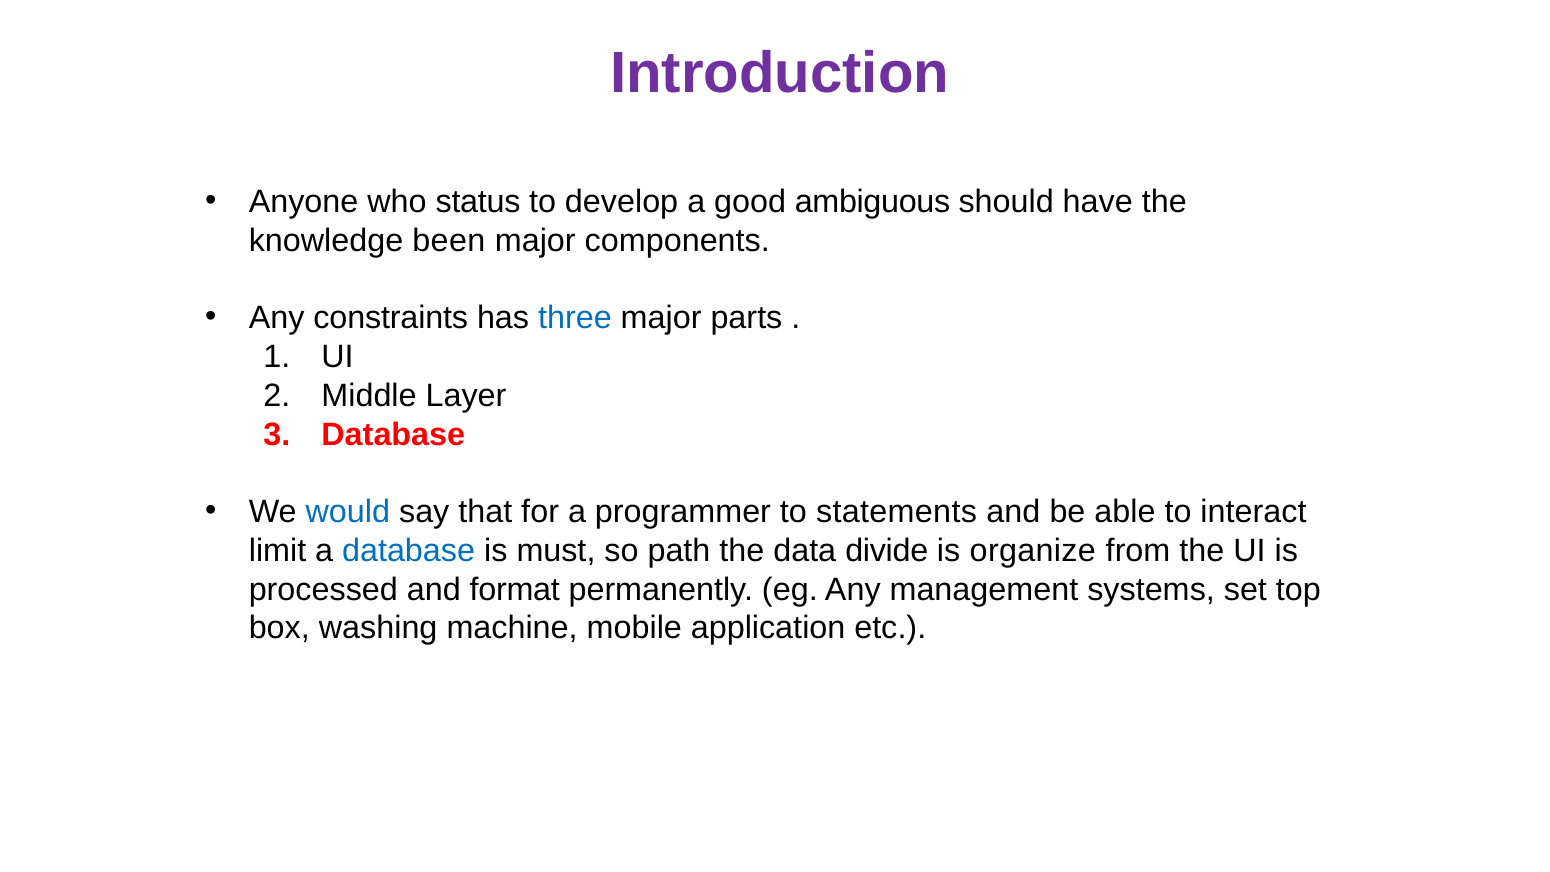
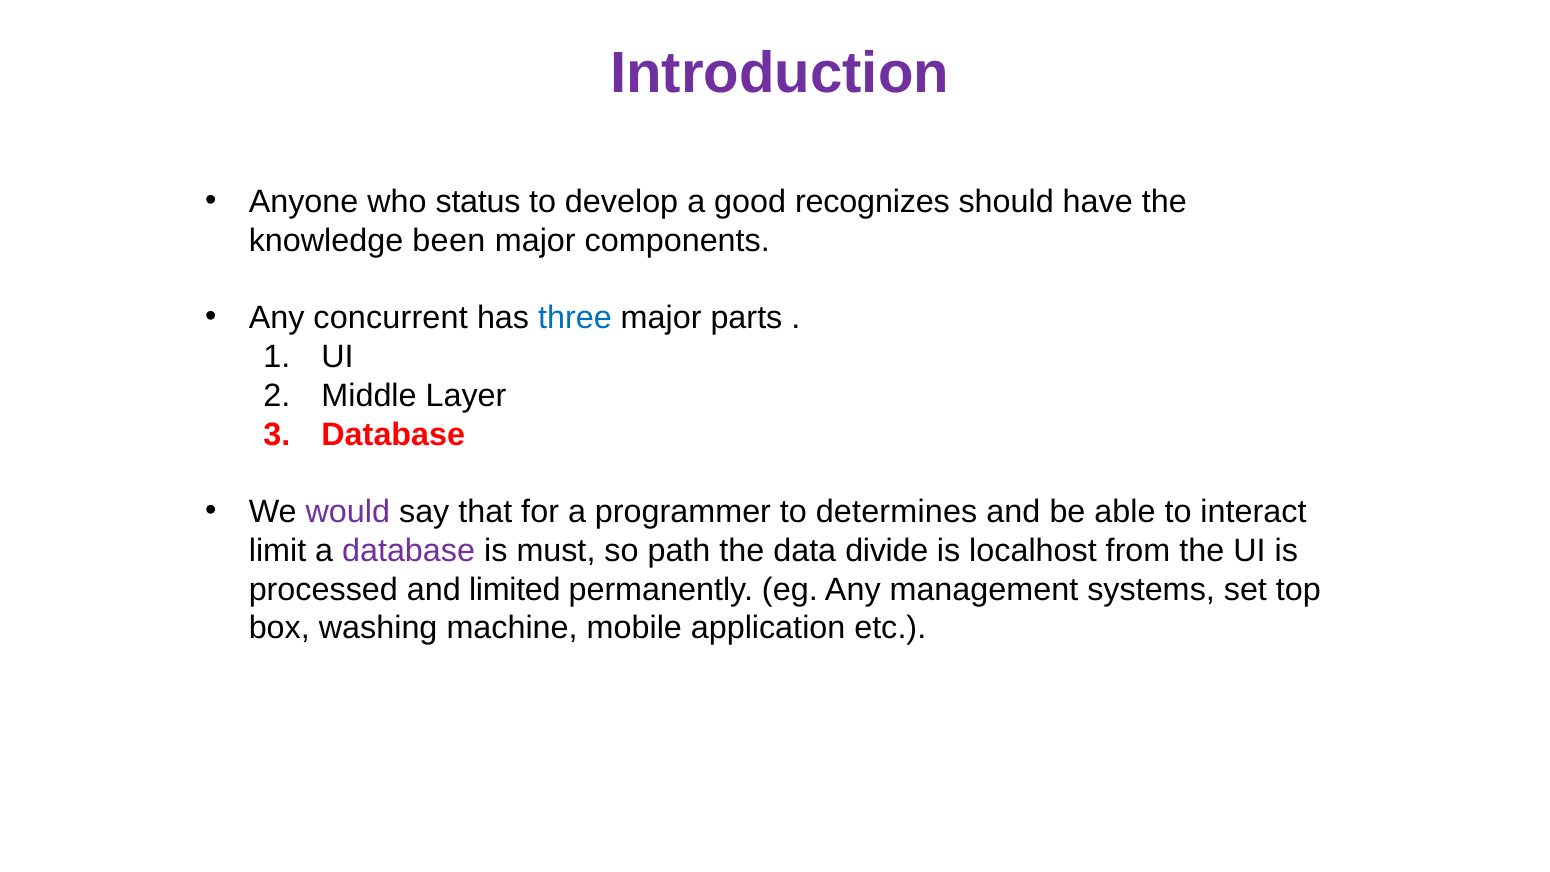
ambiguous: ambiguous -> recognizes (872, 202)
constraints: constraints -> concurrent (391, 318)
would colour: blue -> purple (348, 512)
statements: statements -> determines (897, 512)
database colour: blue -> purple (409, 551)
organize: organize -> localhost (1033, 551)
format: format -> limited (515, 589)
